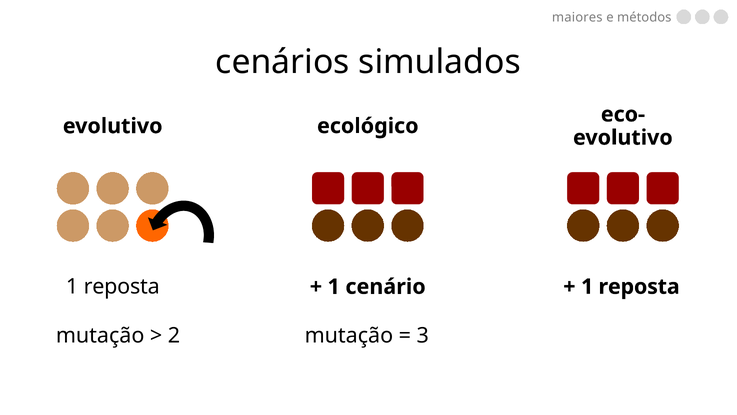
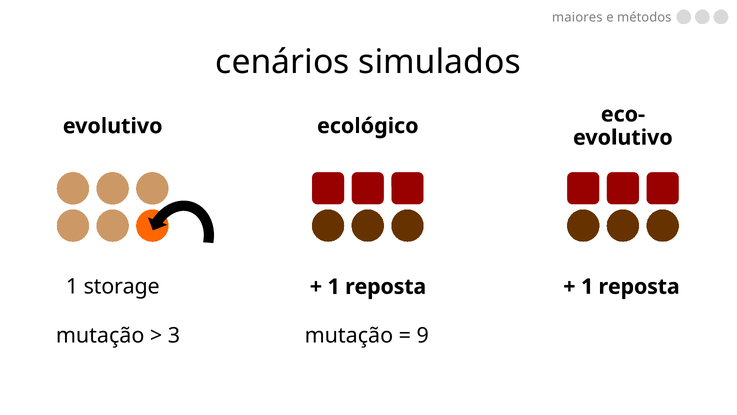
reposta: reposta -> storage (122, 286)
cenário: cenário -> reposta (386, 286)
2: 2 -> 3 (174, 335)
3: 3 -> 9 (423, 335)
